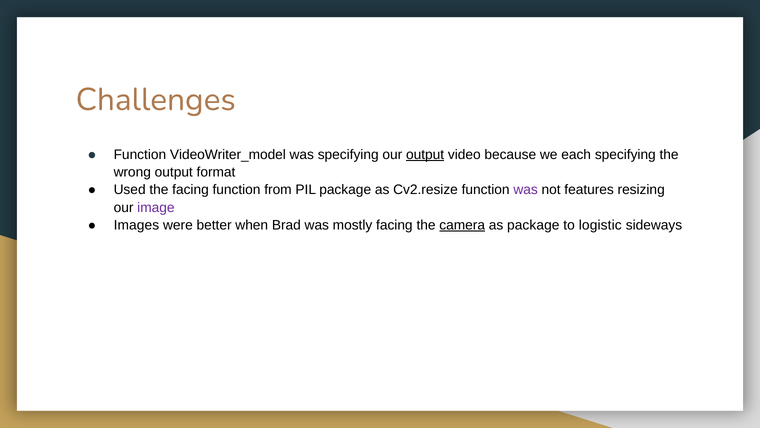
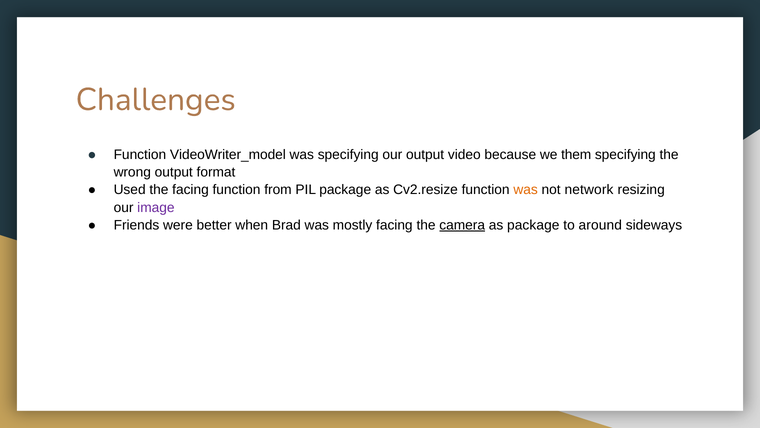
output underline: present -> none (425, 155)
each: each -> them (576, 155)
was colour: purple -> orange (526, 190)
features: features -> network (589, 190)
Images: Images -> Friends (136, 225)
logistic: logistic -> around (600, 225)
